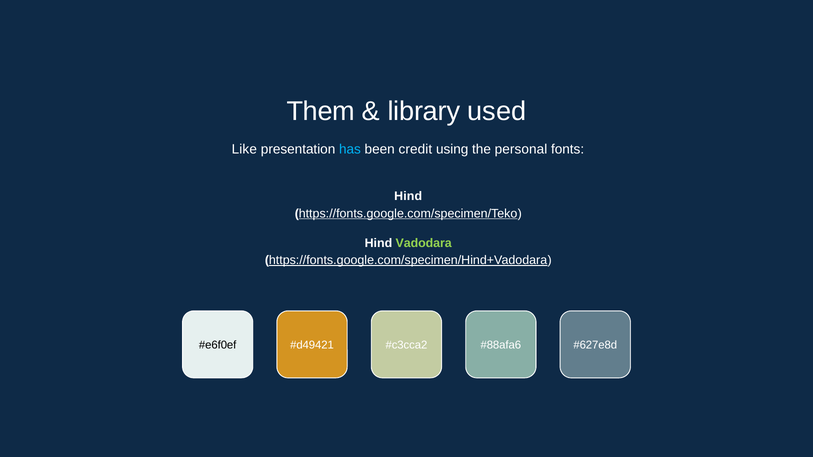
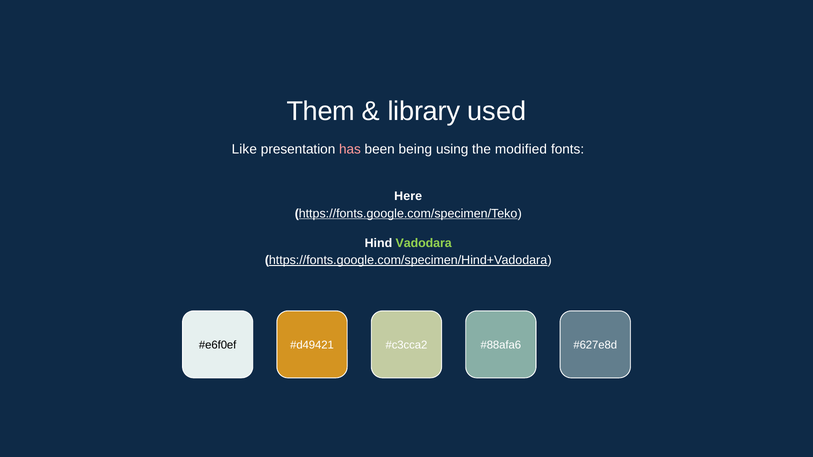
has colour: light blue -> pink (350, 149)
credit: credit -> being (415, 149)
personal: personal -> modified (521, 149)
Hind: Hind -> Here (408, 196)
